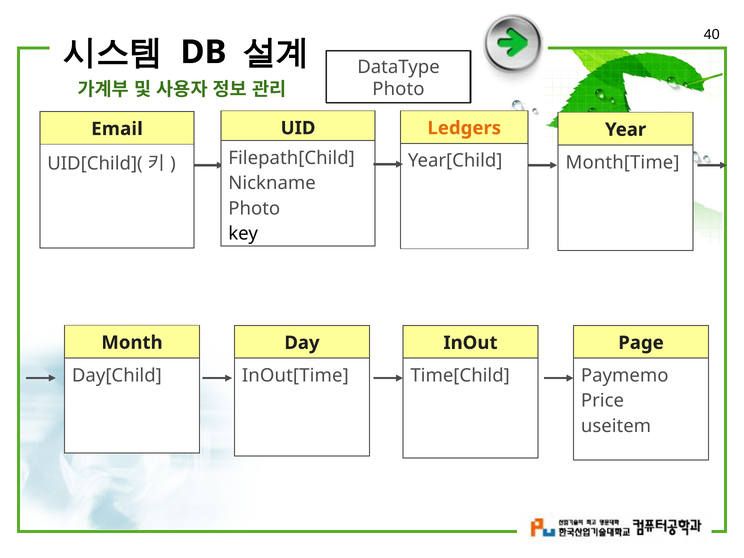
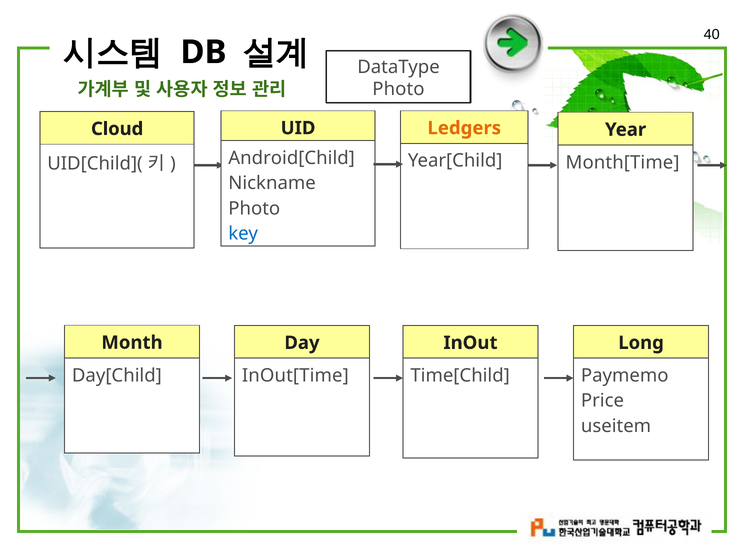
Email: Email -> Cloud (117, 129)
Filepath[Child: Filepath[Child -> Android[Child (292, 158)
key colour: black -> blue (243, 234)
Page: Page -> Long (641, 343)
